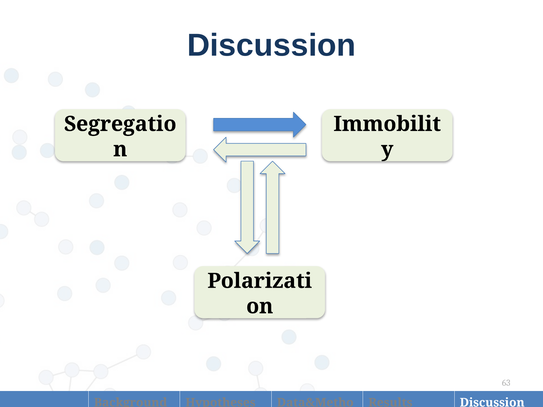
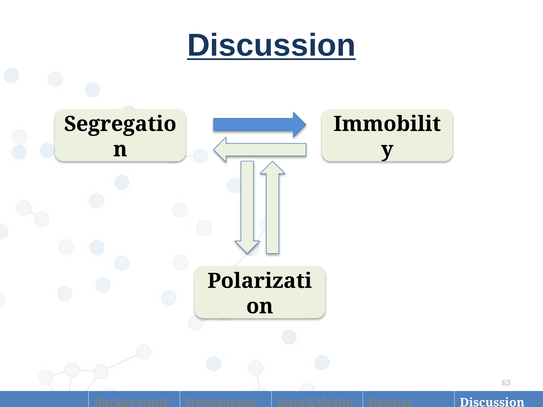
Discussion underline: none -> present (271, 46)
